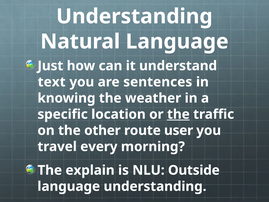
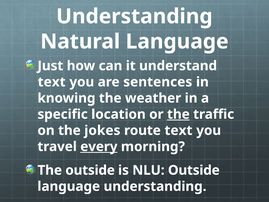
other: other -> jokes (102, 130)
route user: user -> text (178, 130)
every underline: none -> present (99, 146)
The explain: explain -> outside (90, 170)
